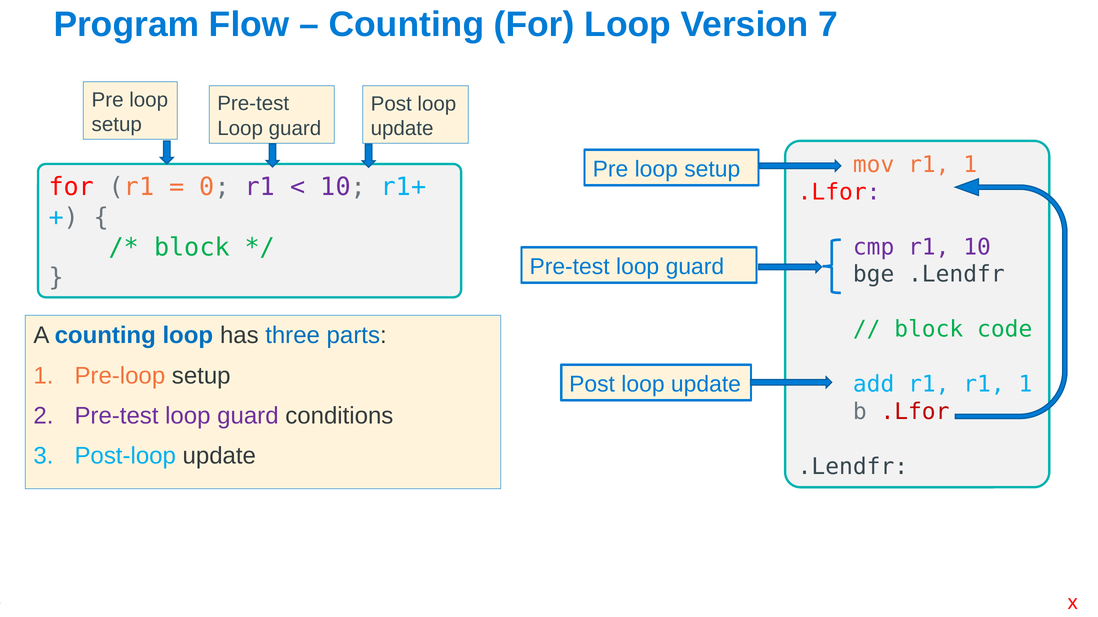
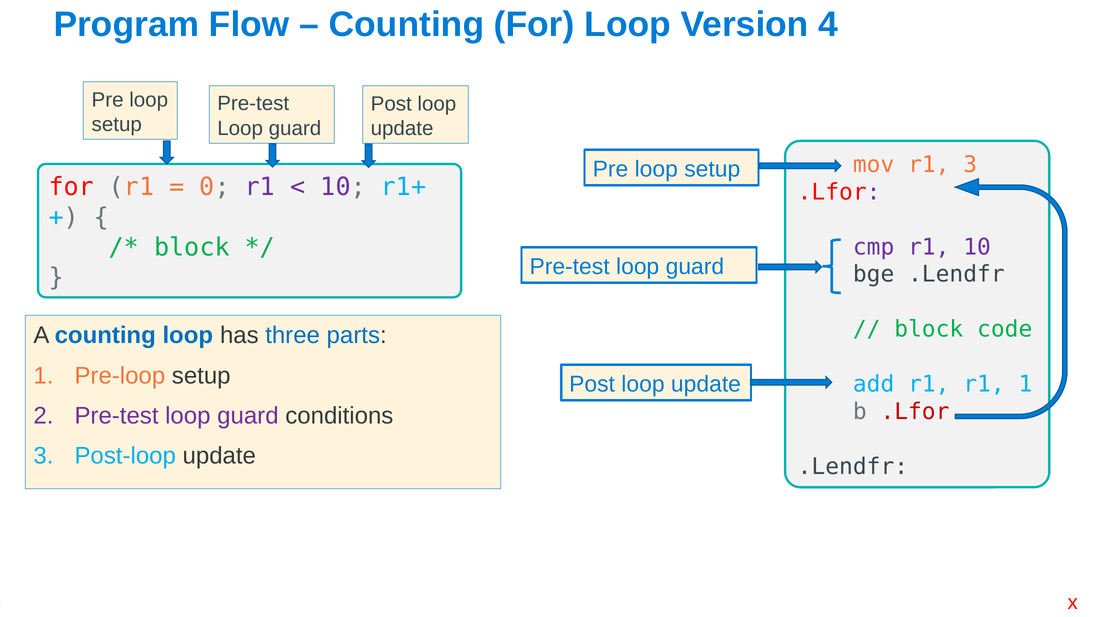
7: 7 -> 4 (828, 25)
mov r1 1: 1 -> 3 (970, 165)
